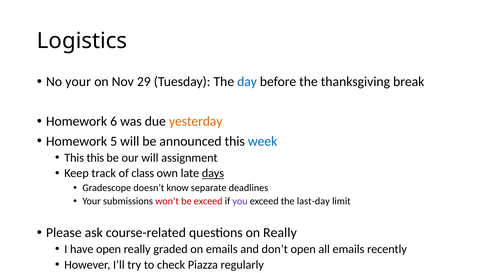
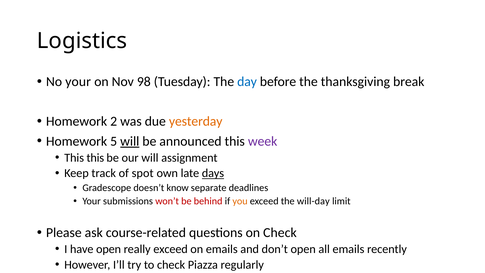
29: 29 -> 98 (144, 82)
6: 6 -> 2 (114, 121)
will underline: none -> present (130, 141)
week colour: blue -> purple (263, 141)
class: class -> spot (143, 173)
be exceed: exceed -> behind (208, 201)
you colour: purple -> orange (240, 201)
last-day: last-day -> will-day (313, 201)
on Really: Really -> Check (280, 232)
really graded: graded -> exceed (171, 249)
